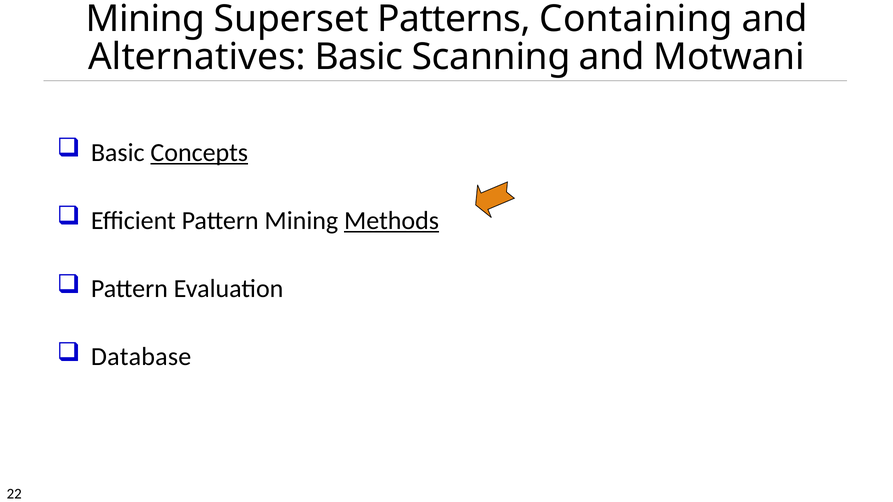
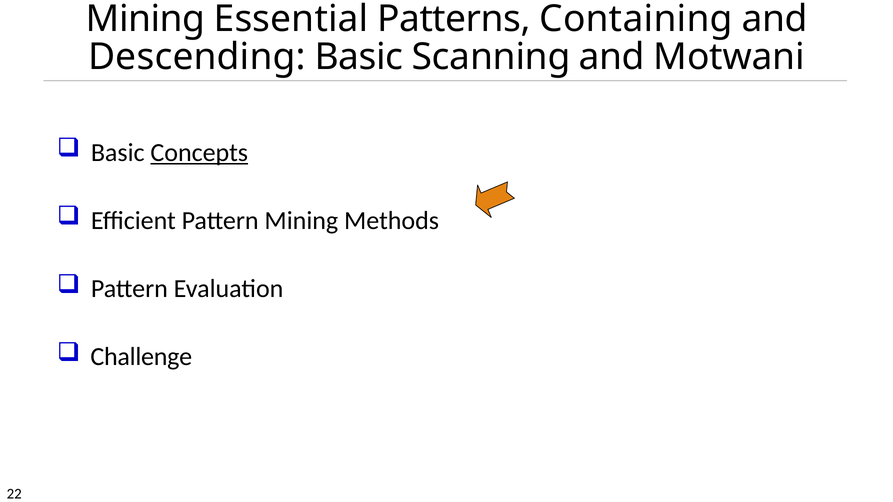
Superset: Superset -> Essential (291, 19)
Alternatives: Alternatives -> Descending (197, 57)
Methods underline: present -> none (392, 221)
Database: Database -> Challenge (141, 357)
